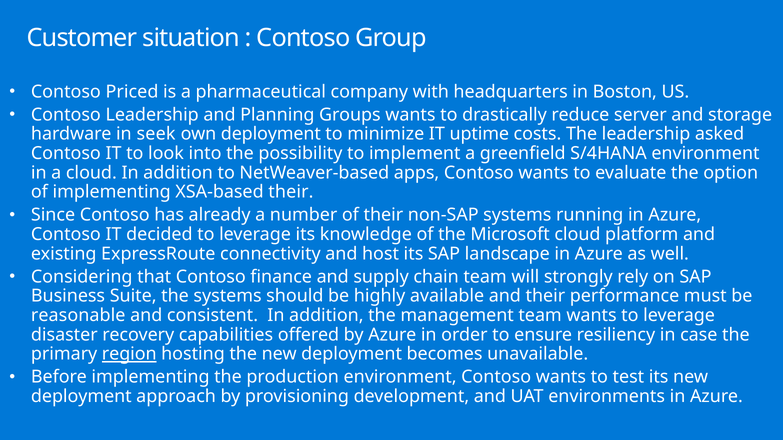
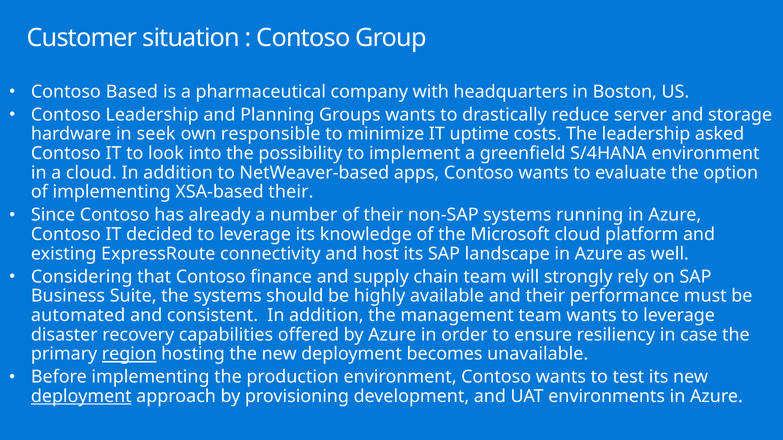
Priced: Priced -> Based (132, 92)
own deployment: deployment -> responsible (271, 134)
reasonable: reasonable -> automated (78, 316)
deployment underline: none -> present (81, 397)
